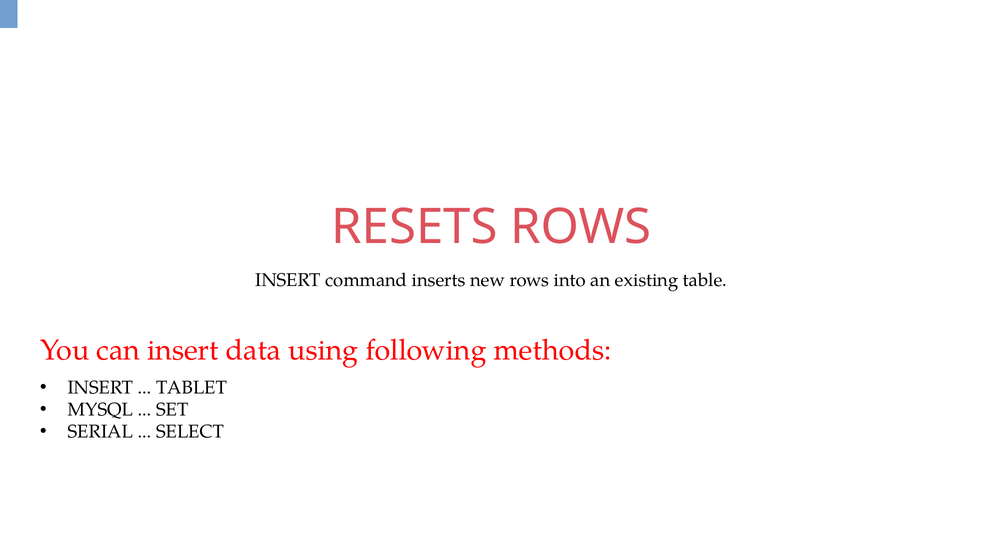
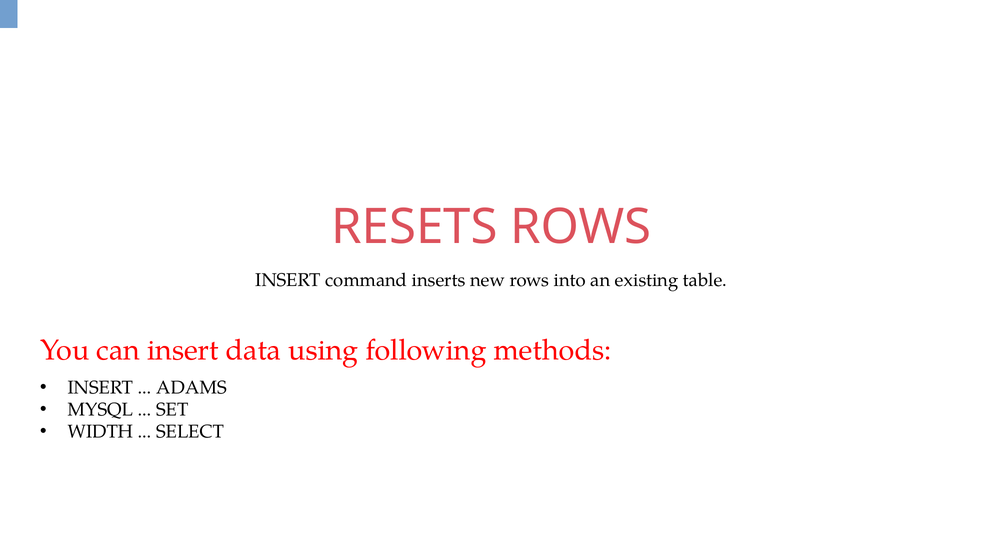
TABLET: TABLET -> ADAMS (191, 387)
SERIAL: SERIAL -> WIDTH (100, 432)
